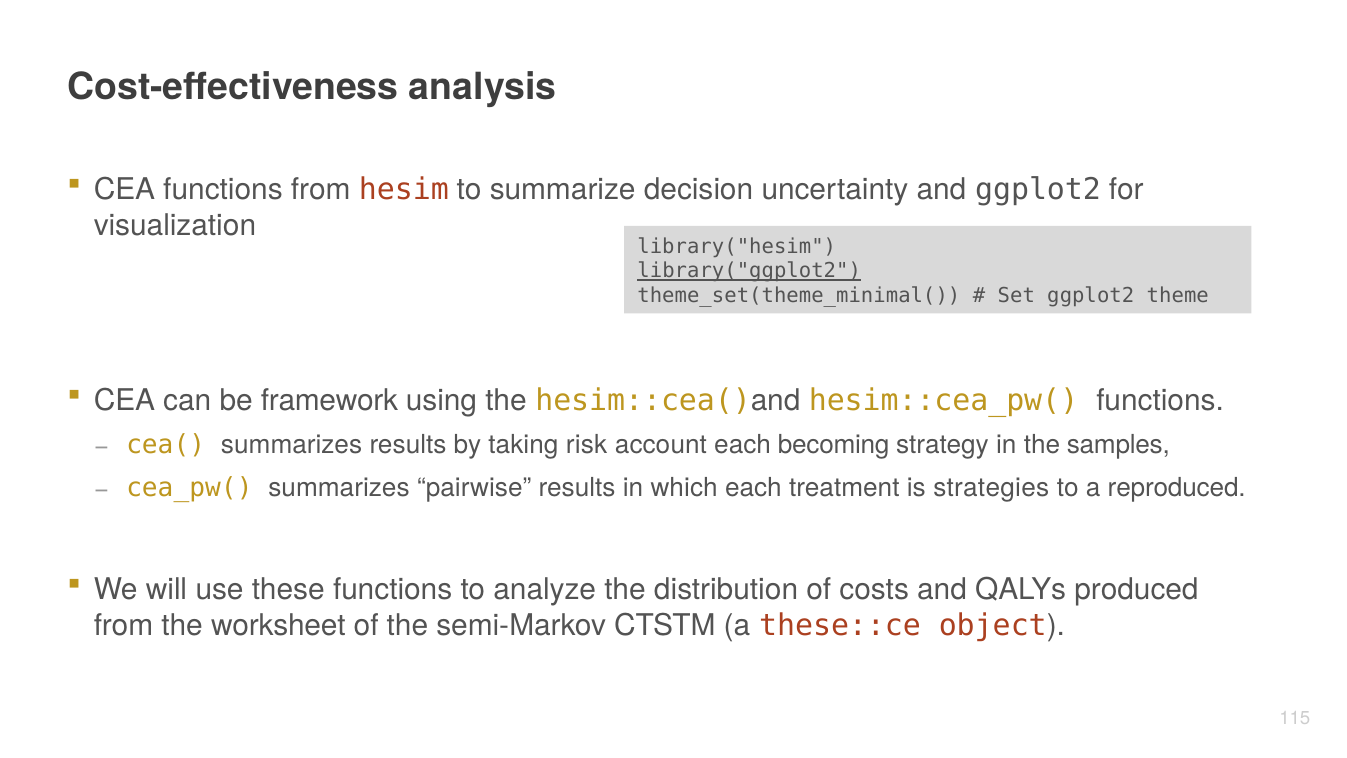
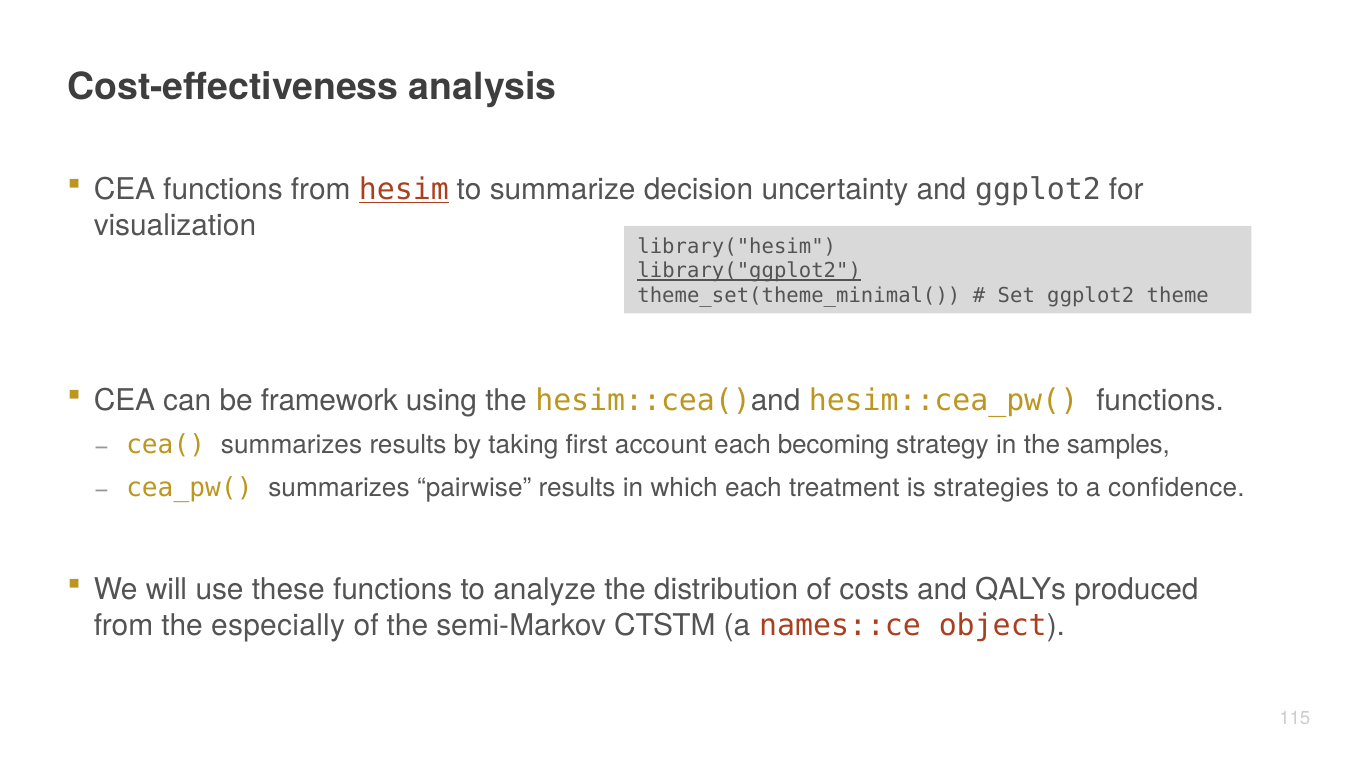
hesim underline: none -> present (404, 190)
risk: risk -> first (587, 445)
reproduced: reproduced -> confidence (1176, 488)
worksheet: worksheet -> especially (278, 625)
these::ce: these::ce -> names::ce (840, 625)
